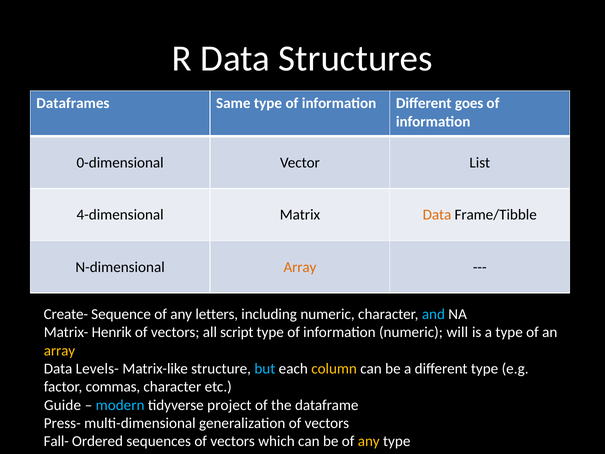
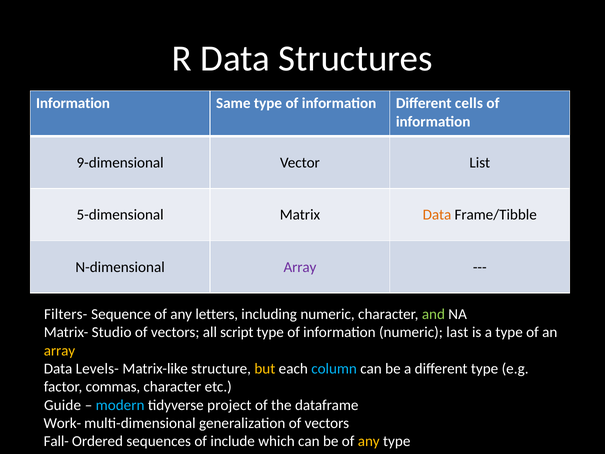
Dataframes: Dataframes -> Information (73, 103)
goes: goes -> cells (469, 103)
0-dimensional: 0-dimensional -> 9-dimensional (120, 162)
4-dimensional: 4-dimensional -> 5-dimensional (120, 215)
Array colour: orange -> purple (300, 267)
Create-: Create- -> Filters- (66, 314)
and colour: light blue -> light green (433, 314)
Henrik: Henrik -> Studio (112, 332)
will: will -> last (457, 332)
but colour: light blue -> yellow (265, 369)
column colour: yellow -> light blue (334, 369)
Press-: Press- -> Work- (62, 423)
sequences of vectors: vectors -> include (233, 441)
